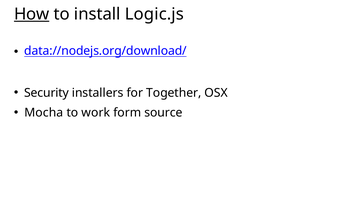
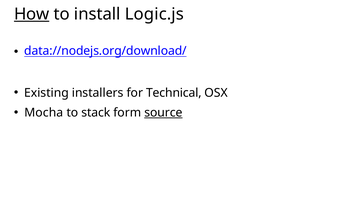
Security: Security -> Existing (46, 93)
Together: Together -> Technical (174, 93)
work: work -> stack (96, 112)
source underline: none -> present (163, 112)
